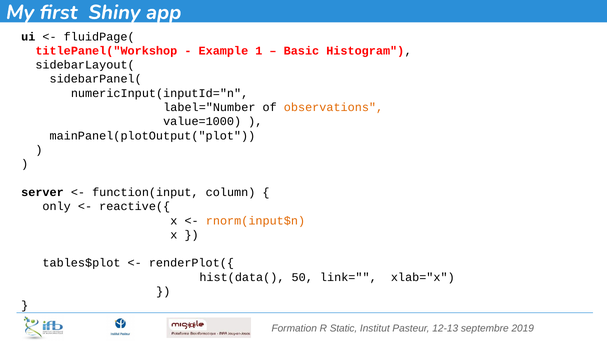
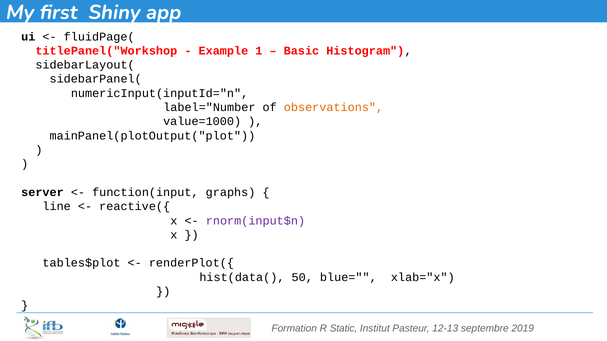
column: column -> graphs (231, 193)
only: only -> line (57, 207)
rnorm(input$n colour: orange -> purple (255, 221)
link=: link= -> blue= (348, 278)
